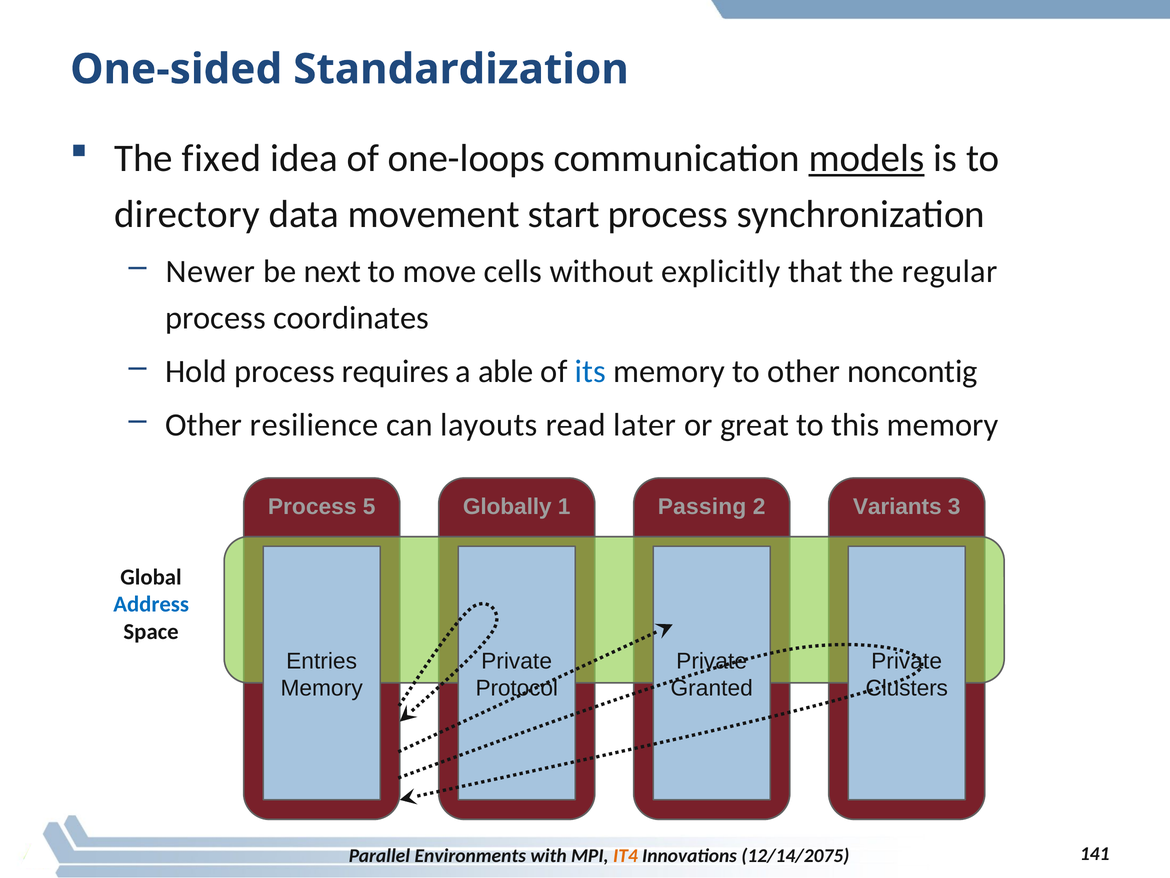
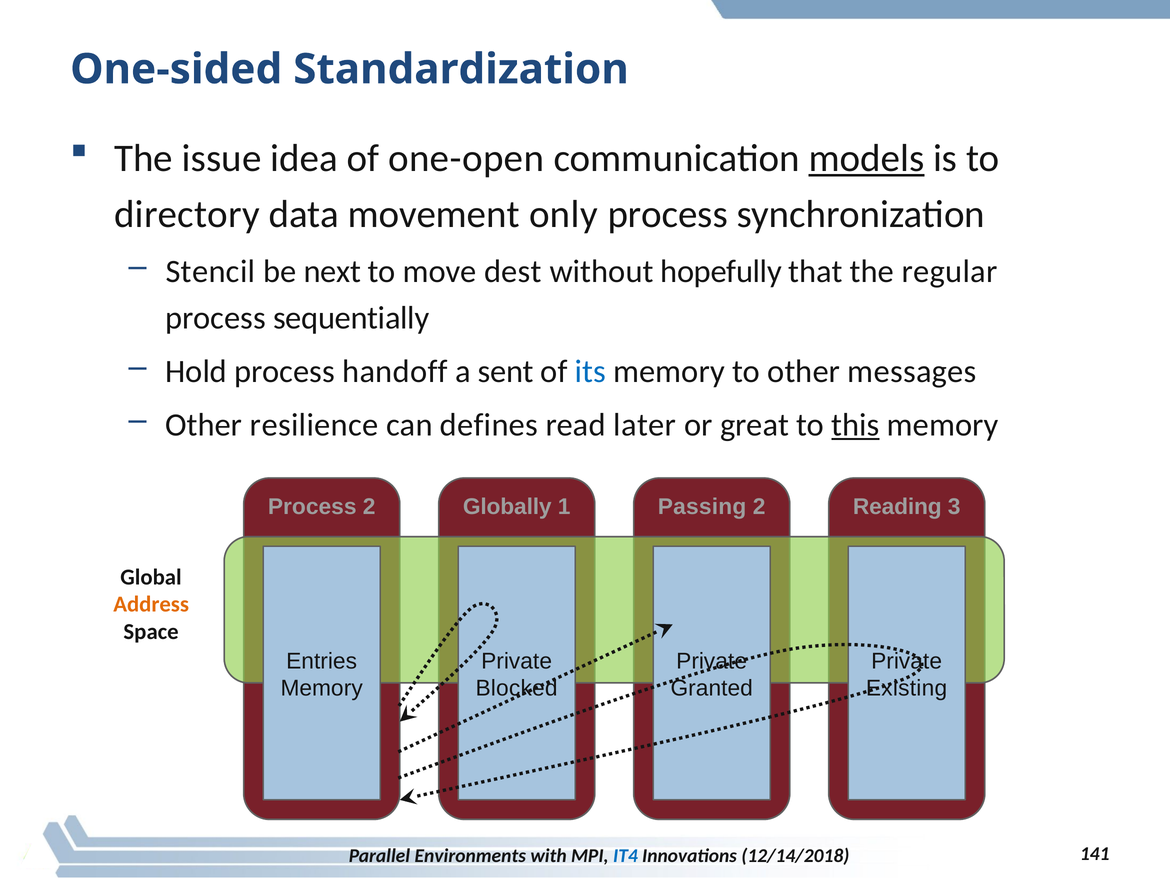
fixed: fixed -> issue (222, 158)
one-loops: one-loops -> one-open (466, 158)
start: start -> only (563, 214)
Newer: Newer -> Stencil (210, 271)
cells: cells -> dest (513, 271)
explicitly: explicitly -> hopefully (721, 271)
coordinates: coordinates -> sequentially (351, 318)
requires: requires -> handoff (395, 371)
able: able -> sent (506, 371)
noncontig: noncontig -> messages (912, 371)
layouts: layouts -> defines (489, 425)
this underline: none -> present (855, 425)
Process 5: 5 -> 2 (369, 506)
Variants: Variants -> Reading (897, 506)
Address colour: blue -> orange (151, 604)
Protocol: Protocol -> Blocked (517, 688)
Clusters: Clusters -> Existing (907, 688)
IT4 colour: orange -> blue (625, 855)
12/14/2075: 12/14/2075 -> 12/14/2018 (795, 855)
